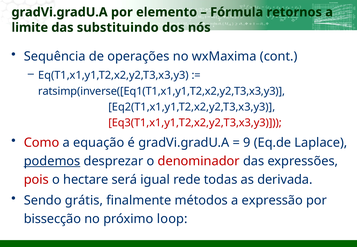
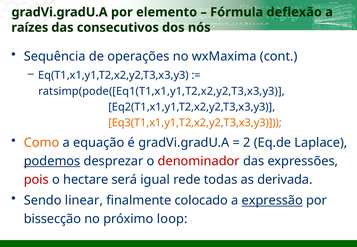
retornos: retornos -> deflexão (294, 12)
limite: limite -> raízes (30, 28)
substituindo: substituindo -> consecutivos (118, 28)
ratsimp(inverse([Eq1(T1,x1,y1,T2,x2,y2,T3,x3,y3: ratsimp(inverse([Eq1(T1,x1,y1,T2,x2,y2,T3,x3,y3 -> ratsimp(pode([Eq1(T1,x1,y1,T2,x2,y2,T3,x3,y3 (161, 91)
Eq3(T1,x1,y1,T2,x2,y2,T3,x3,y3 colour: red -> orange (195, 123)
Como colour: red -> orange (42, 143)
9: 9 -> 2 (247, 143)
grátis: grátis -> linear (84, 201)
métodos: métodos -> colocado (201, 201)
expressão underline: none -> present (272, 201)
